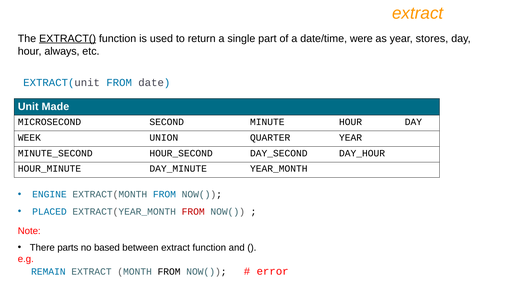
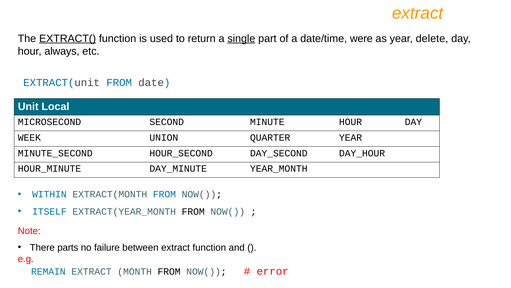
single underline: none -> present (241, 38)
stores: stores -> delete (432, 38)
Made: Made -> Local (55, 106)
ENGINE: ENGINE -> WITHIN (49, 194)
PLACED: PLACED -> ITSELF (49, 211)
FROM colour: red -> black (193, 211)
based: based -> failure (107, 247)
